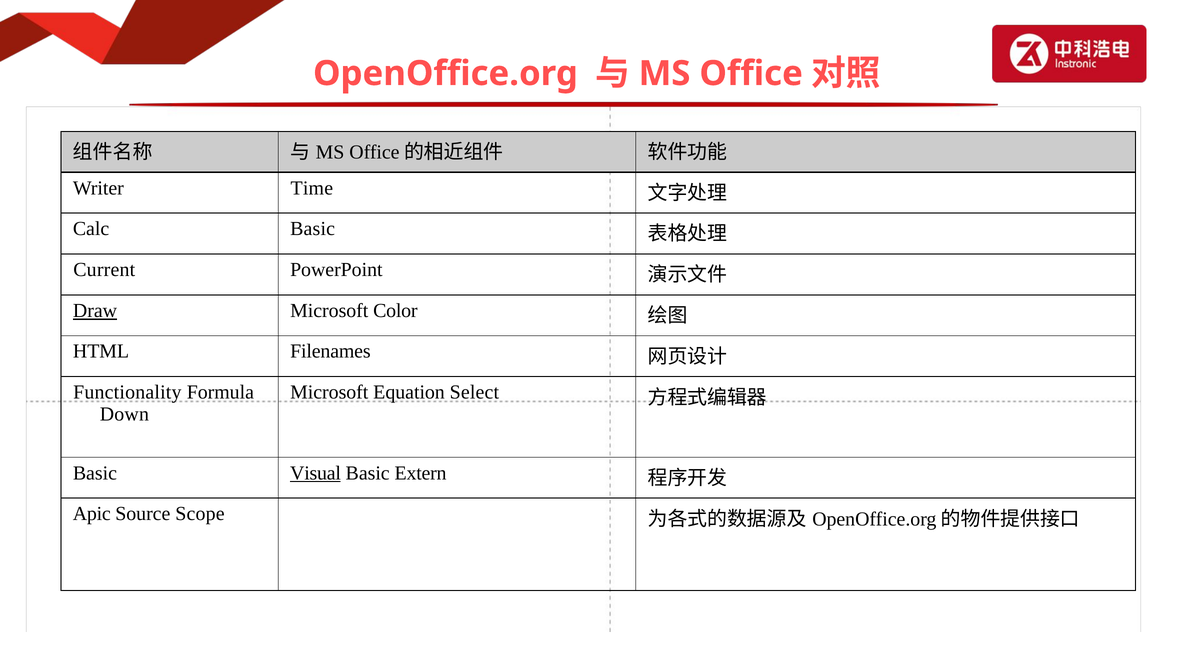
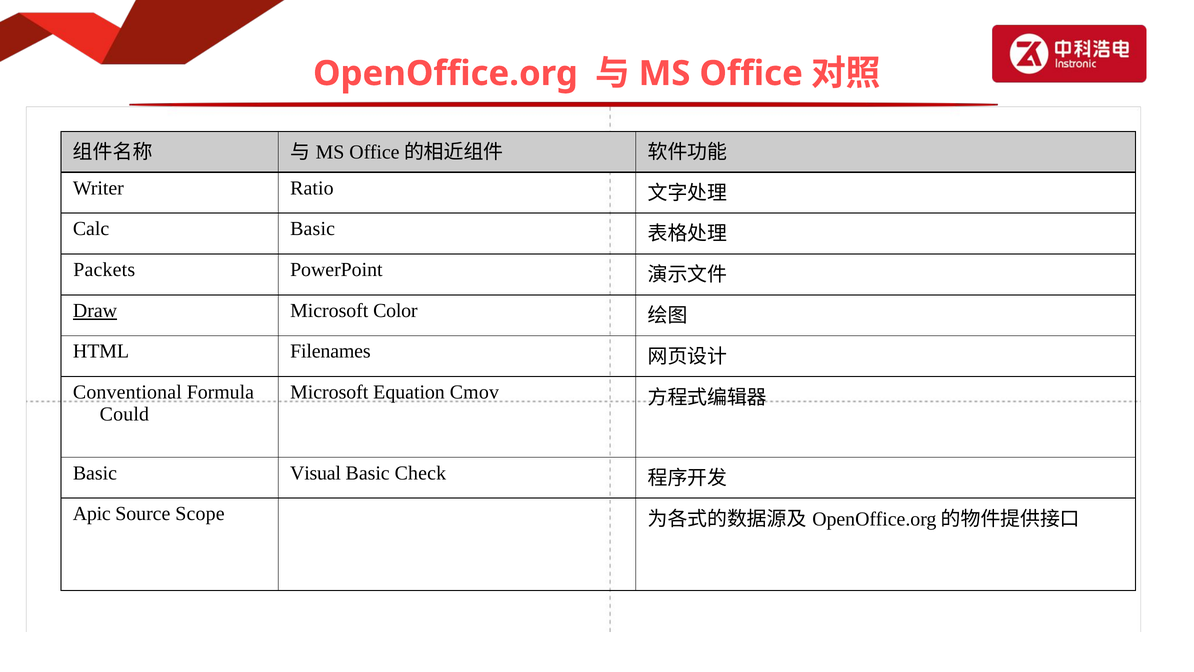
Time: Time -> Ratio (312, 188)
Current: Current -> Packets (104, 269)
Functionality: Functionality -> Conventional (127, 392)
Select: Select -> Cmov (474, 392)
Down: Down -> Could (124, 414)
Visual underline: present -> none (316, 473)
Extern: Extern -> Check (420, 473)
